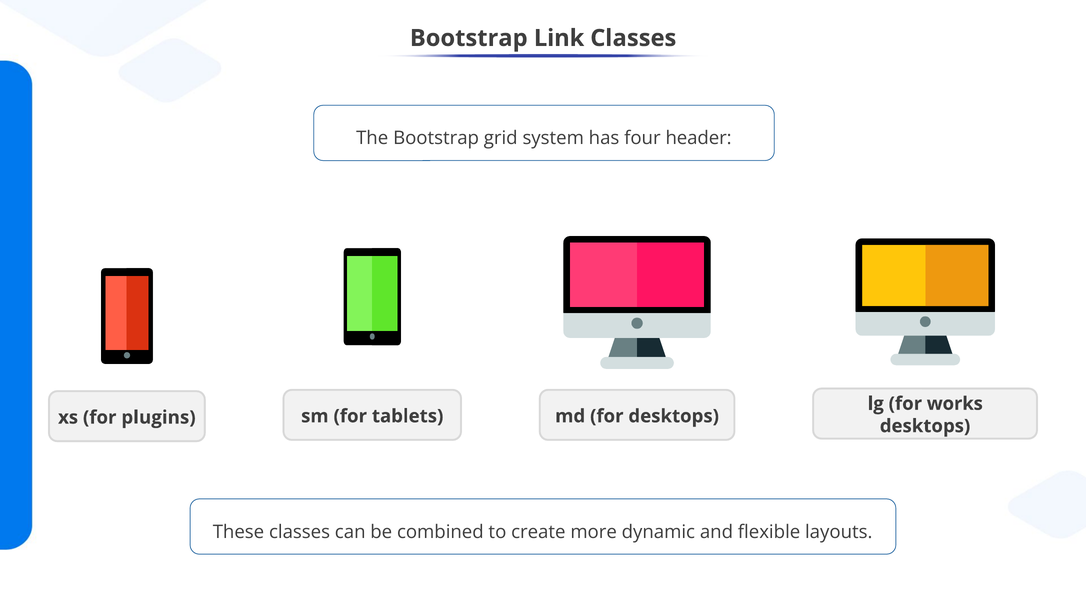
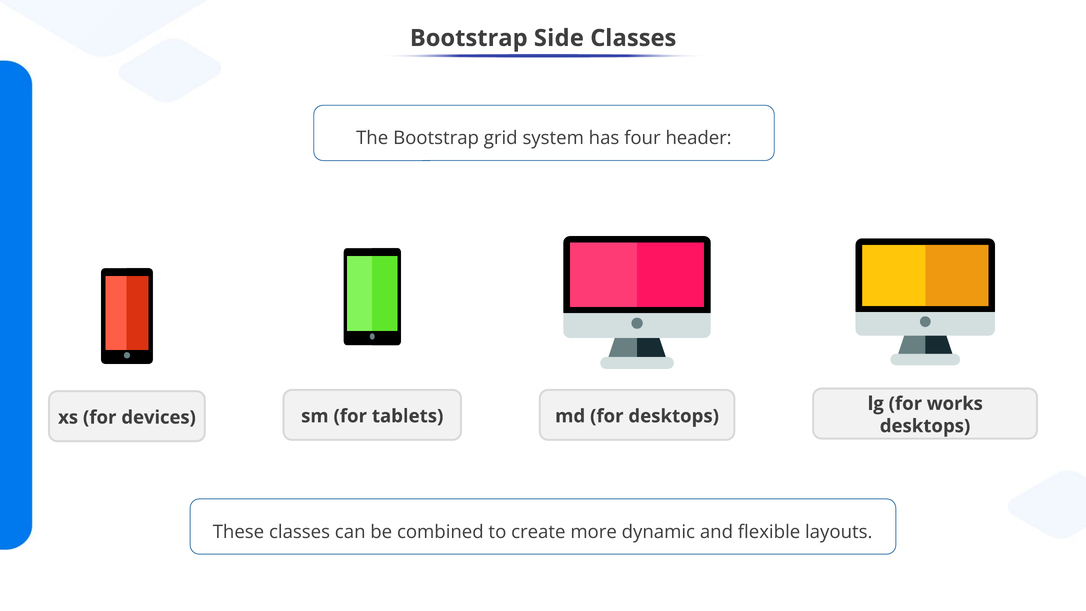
Link: Link -> Side (559, 38)
plugins: plugins -> devices (159, 417)
